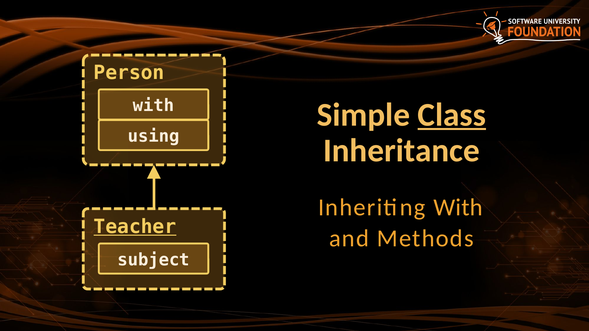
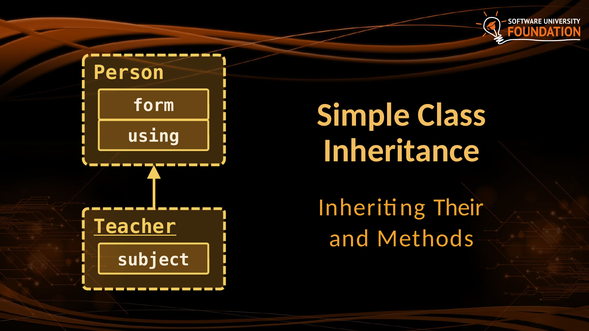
with: with -> form (154, 106)
Class underline: present -> none (452, 115)
Inheriting With: With -> Their (458, 208)
